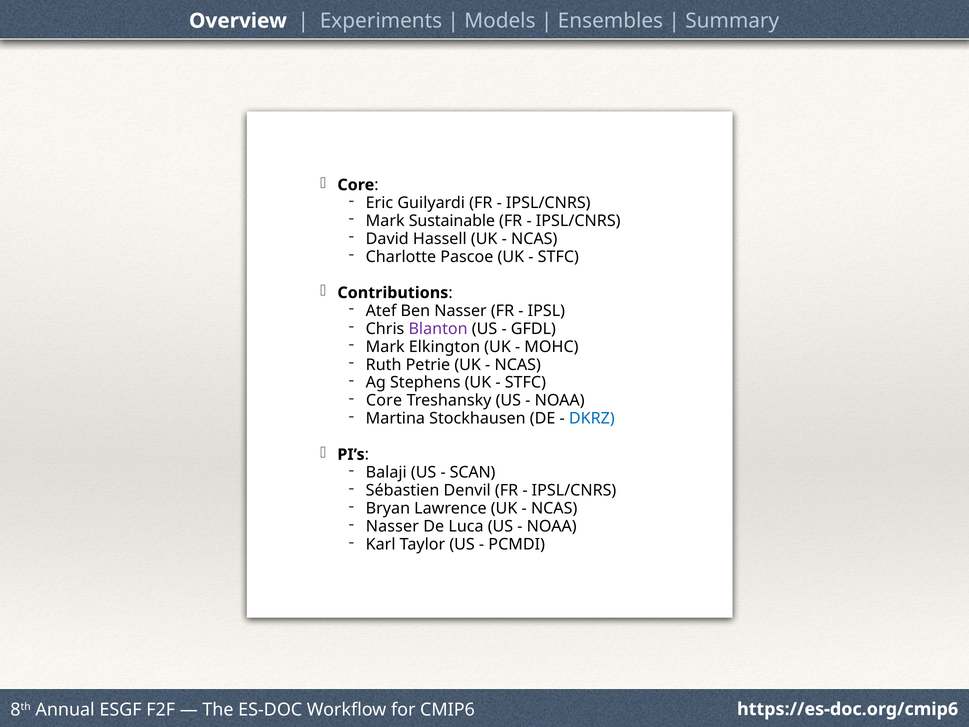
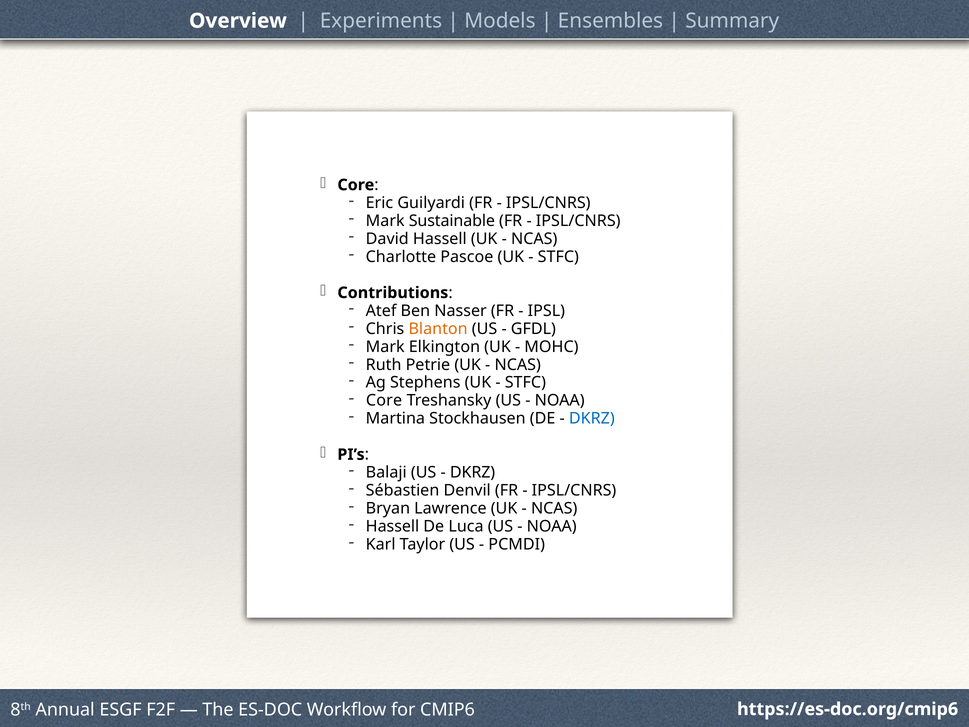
Blanton colour: purple -> orange (438, 329)
SCAN: SCAN -> DKRZ (473, 472)
Nasser: Nasser -> Hassell (392, 526)
